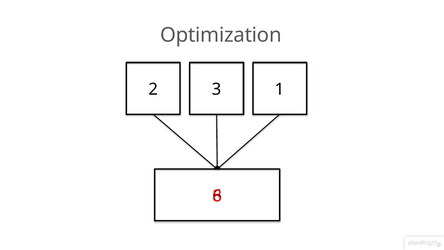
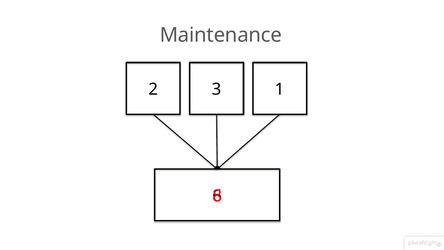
Optimization: Optimization -> Maintenance (221, 35)
